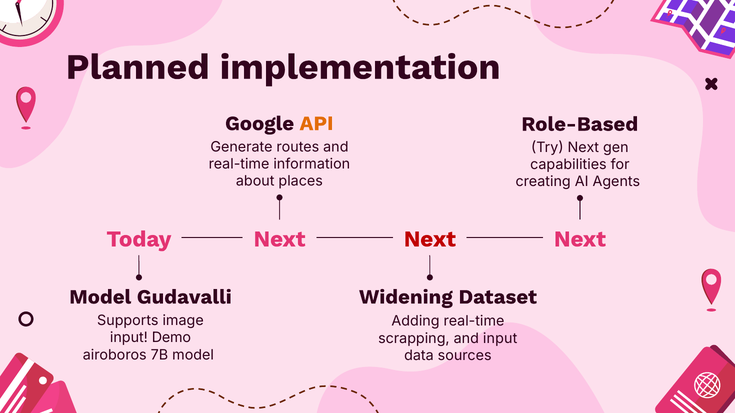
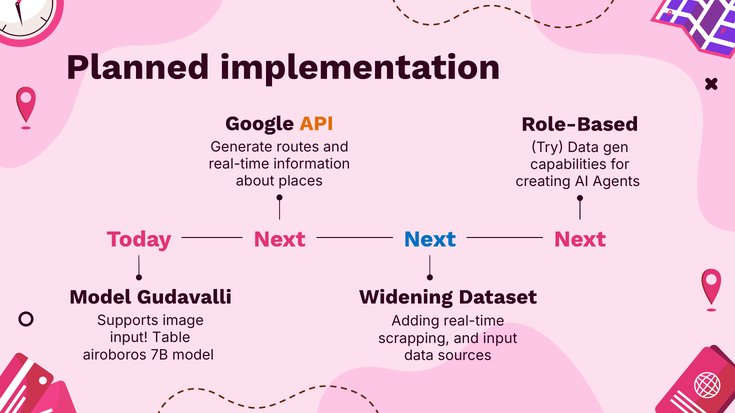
Try Next: Next -> Data (583, 148)
Next colour: red -> blue (430, 239)
Demo: Demo -> Table (171, 338)
